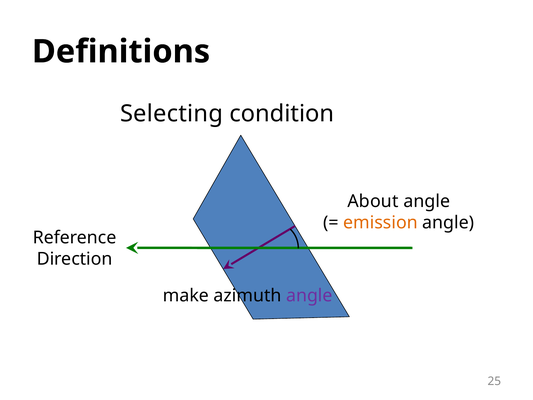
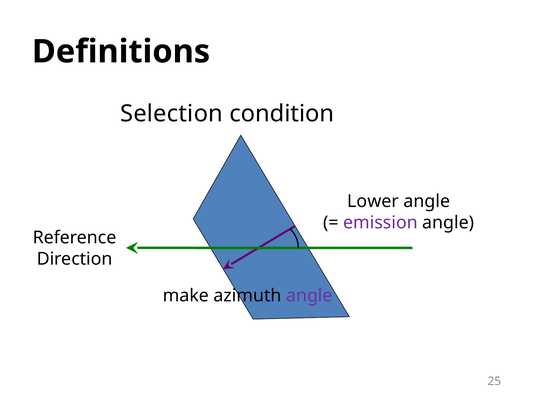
Selecting: Selecting -> Selection (172, 114)
About: About -> Lower (373, 201)
emission colour: orange -> purple (380, 223)
